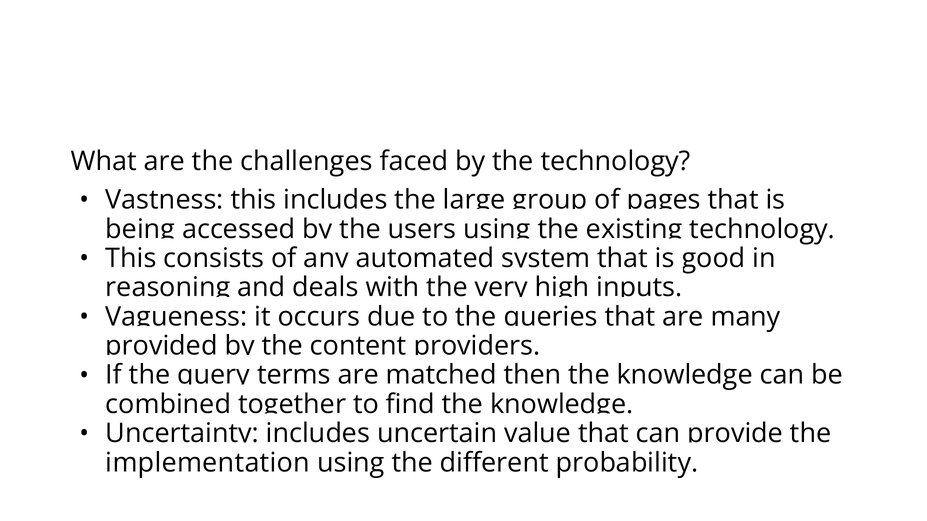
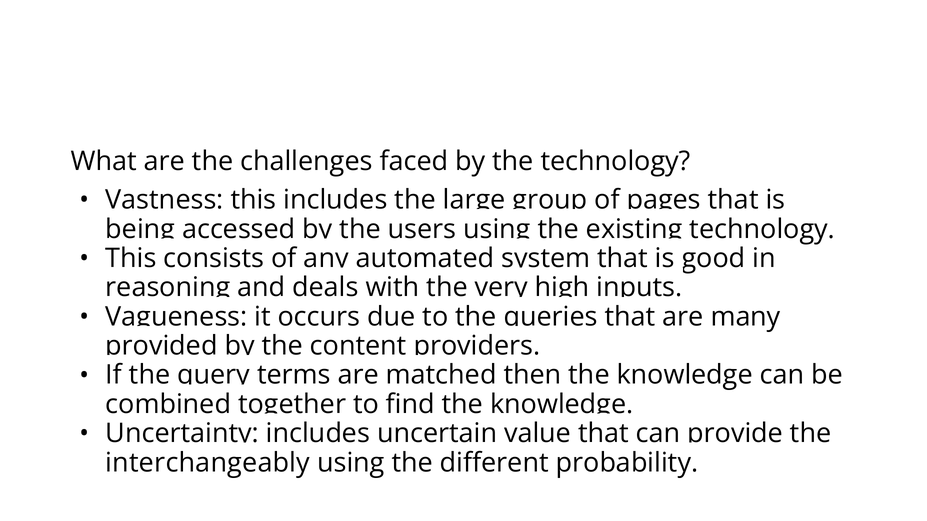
implementation: implementation -> interchangeably (208, 463)
